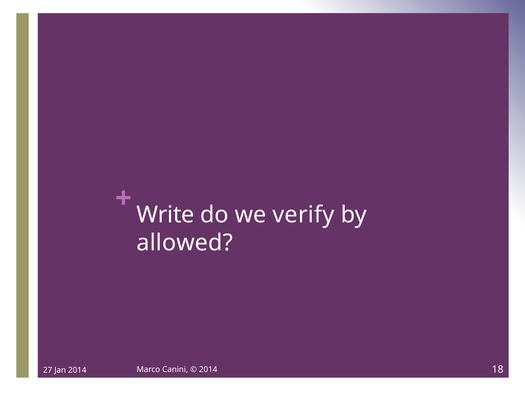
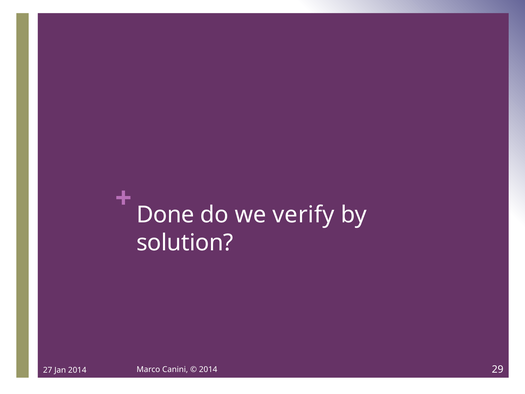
Write: Write -> Done (165, 215)
allowed: allowed -> solution (185, 243)
18: 18 -> 29 (498, 369)
